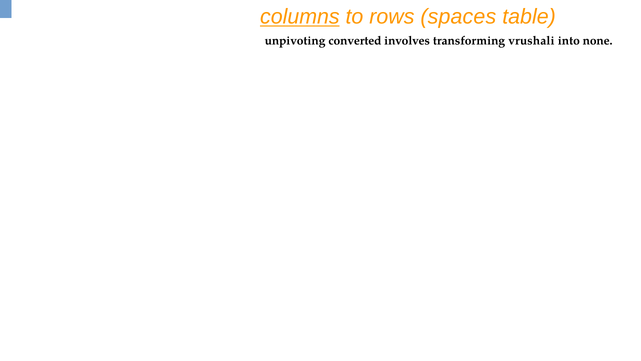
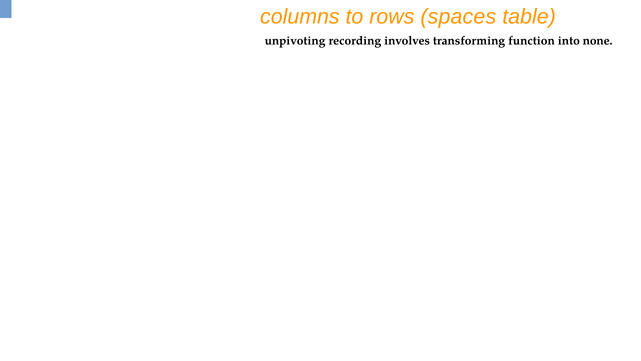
columns underline: present -> none (300, 17)
converted: converted -> recording (355, 41)
vrushali: vrushali -> function (531, 41)
